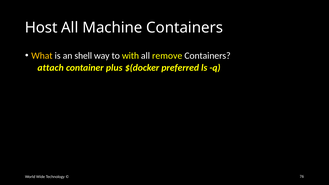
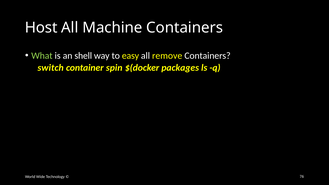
What colour: yellow -> light green (42, 56)
with: with -> easy (130, 56)
attach: attach -> switch (51, 68)
plus: plus -> spin (114, 68)
preferred: preferred -> packages (180, 68)
